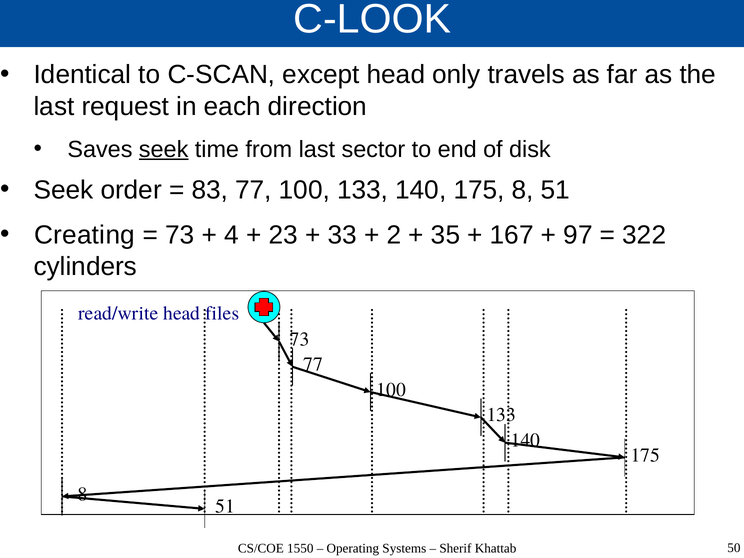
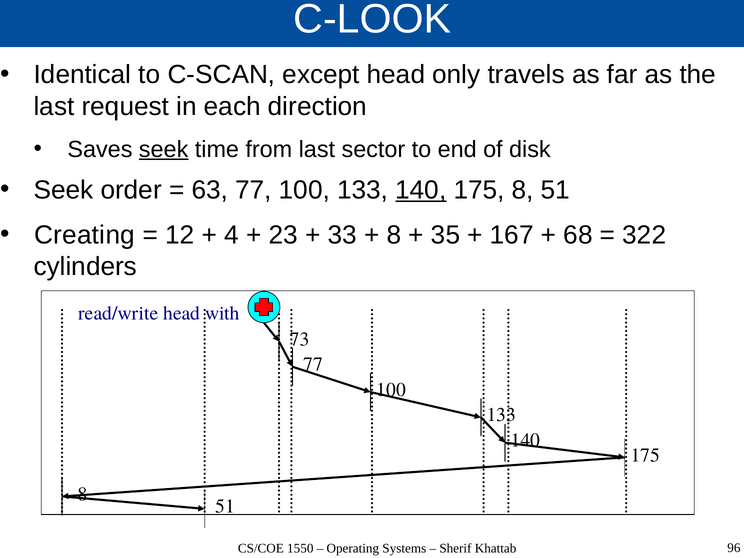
83: 83 -> 63 (210, 190)
140 underline: none -> present (421, 190)
73: 73 -> 12 (180, 235)
2: 2 -> 8 (394, 235)
97: 97 -> 68 (578, 235)
files: files -> with (222, 313)
50: 50 -> 96 (734, 548)
